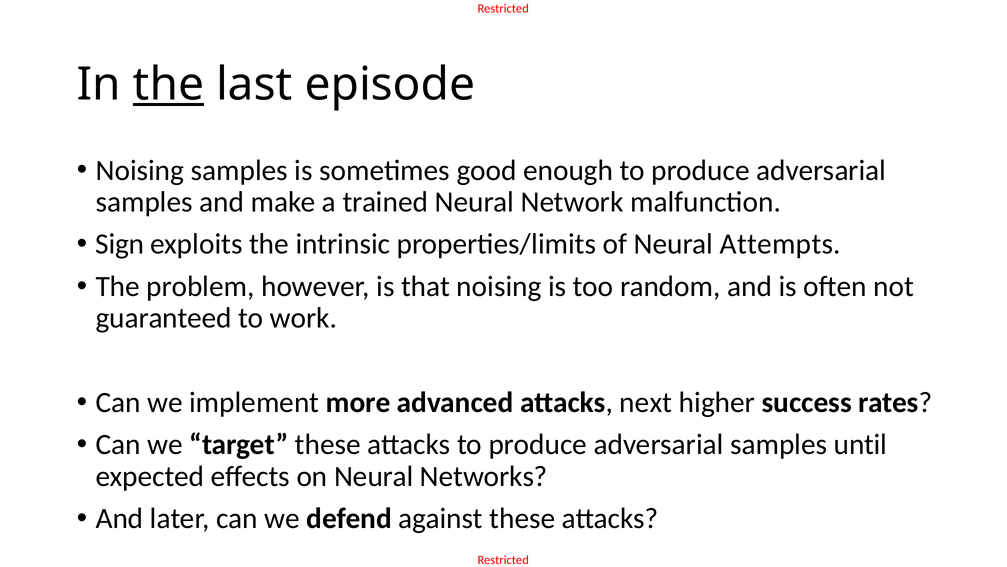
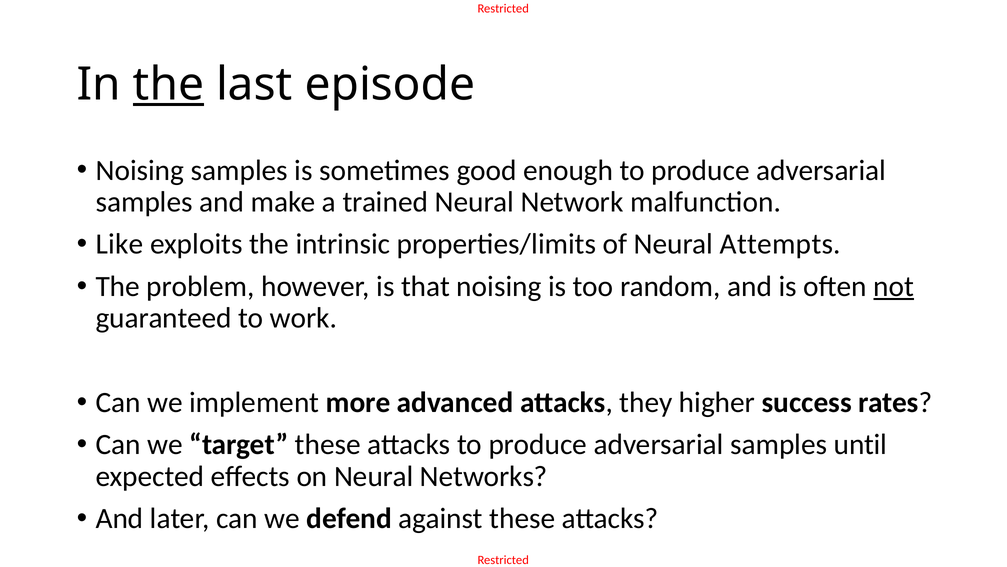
Sign: Sign -> Like (119, 244)
not underline: none -> present (894, 286)
next: next -> they (646, 402)
